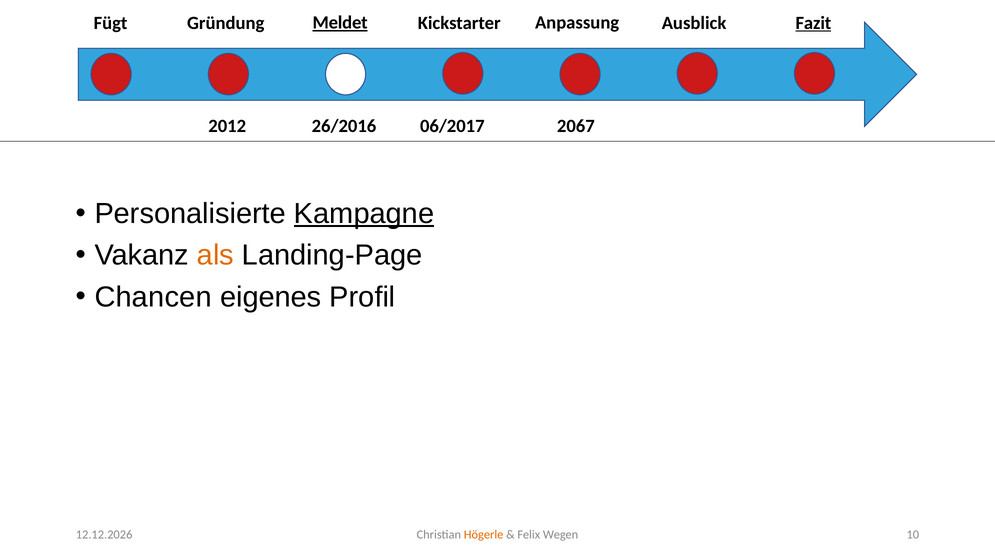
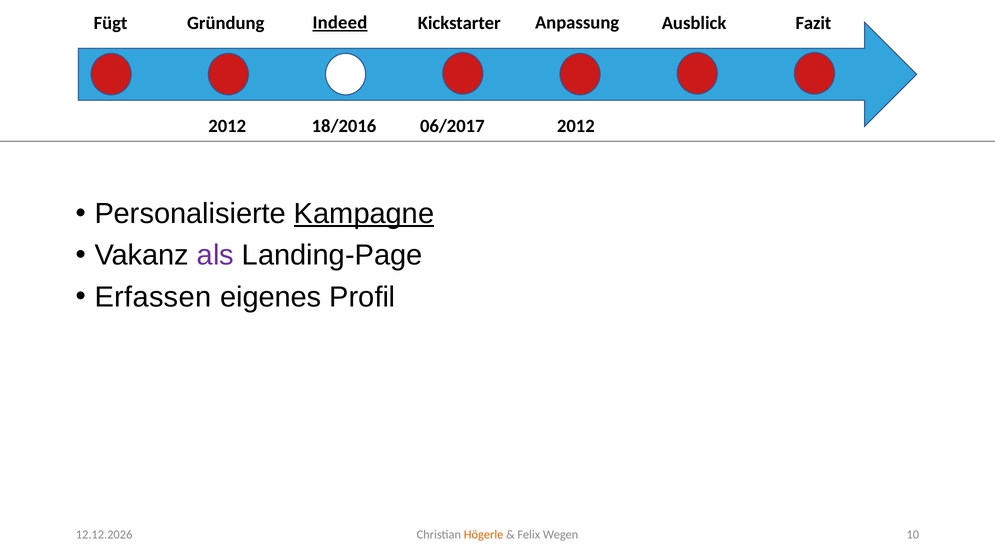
Meldet: Meldet -> Indeed (340, 23)
Fazit underline: present -> none (813, 23)
2067: 2067 -> 2012 (576, 126)
26/2016: 26/2016 -> 18/2016 (344, 126)
als colour: orange -> purple (215, 255)
Chancen: Chancen -> Erfassen (153, 297)
